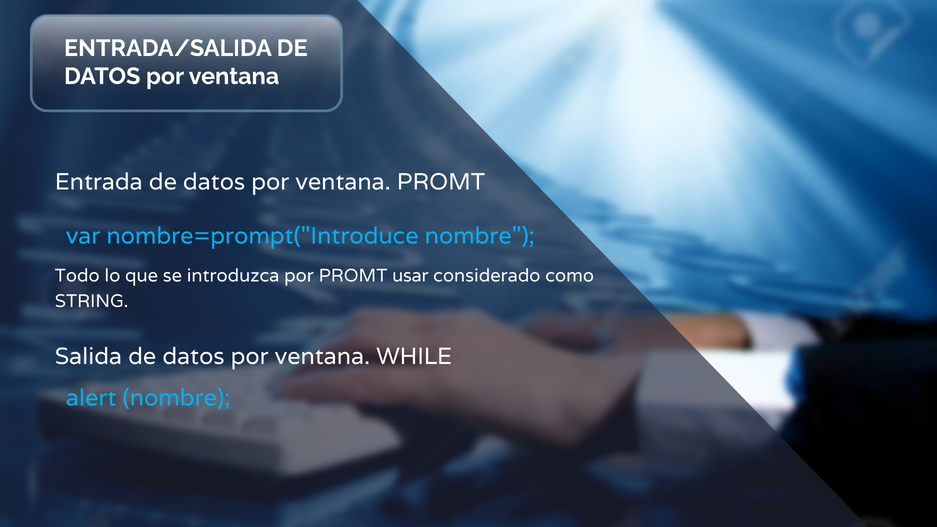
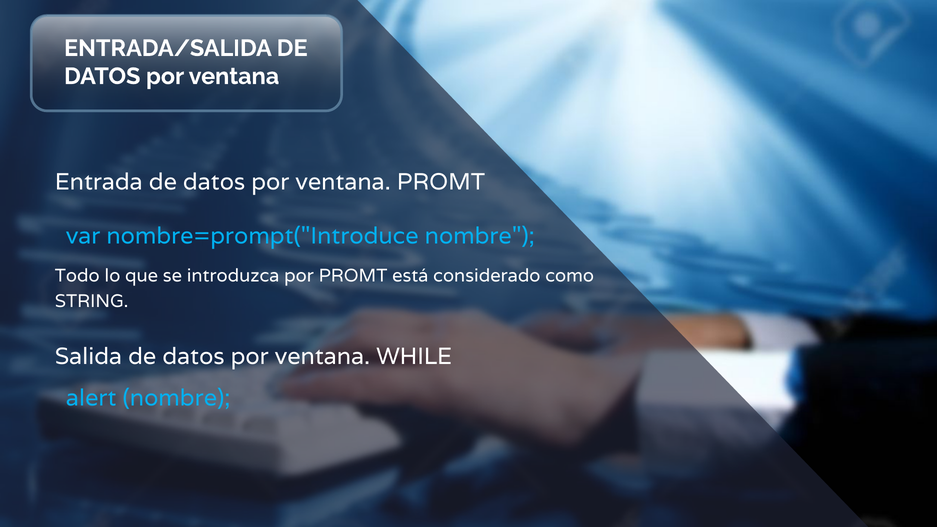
usar: usar -> está (410, 276)
